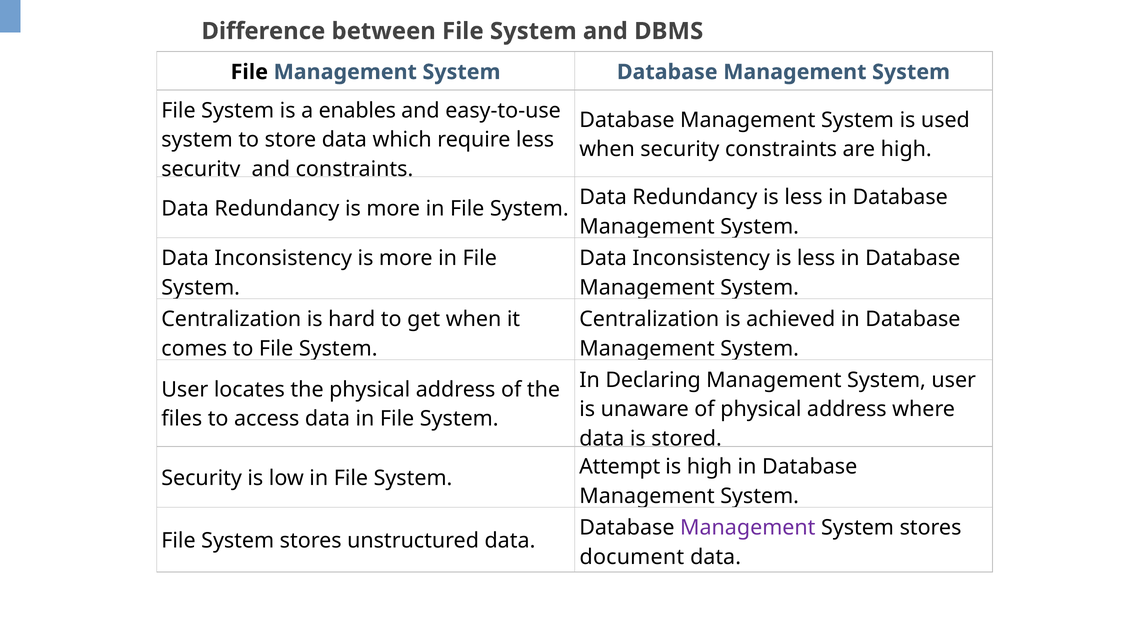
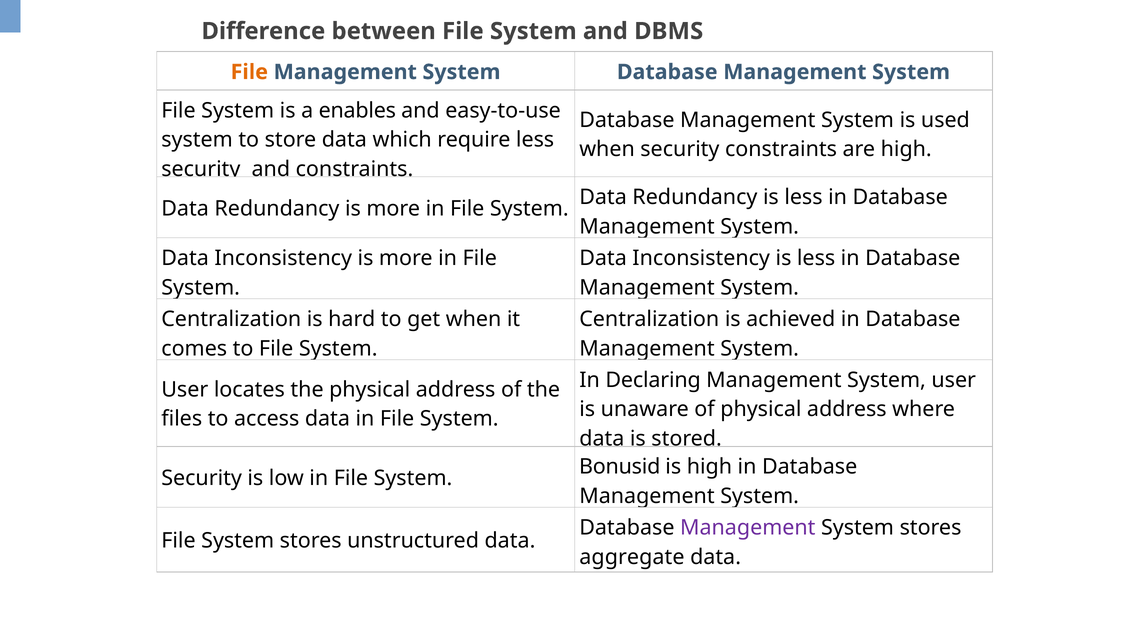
File colour: black -> orange (249, 72)
Attempt: Attempt -> Bonusid (620, 467)
document: document -> aggregate (632, 558)
